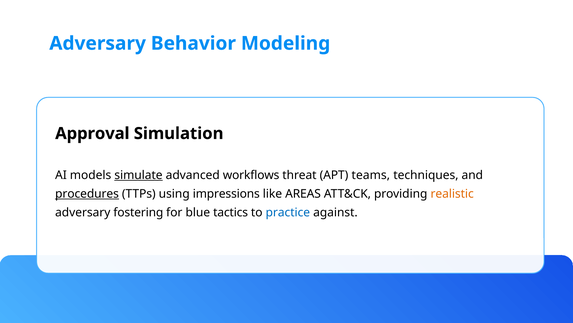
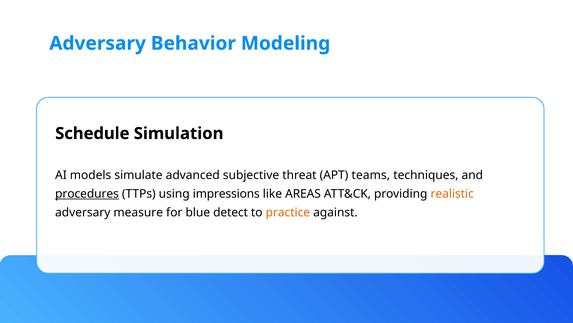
Approval: Approval -> Schedule (92, 133)
simulate underline: present -> none (138, 175)
workflows: workflows -> subjective (251, 175)
fostering: fostering -> measure (138, 212)
tactics: tactics -> detect (231, 212)
practice colour: blue -> orange (288, 212)
